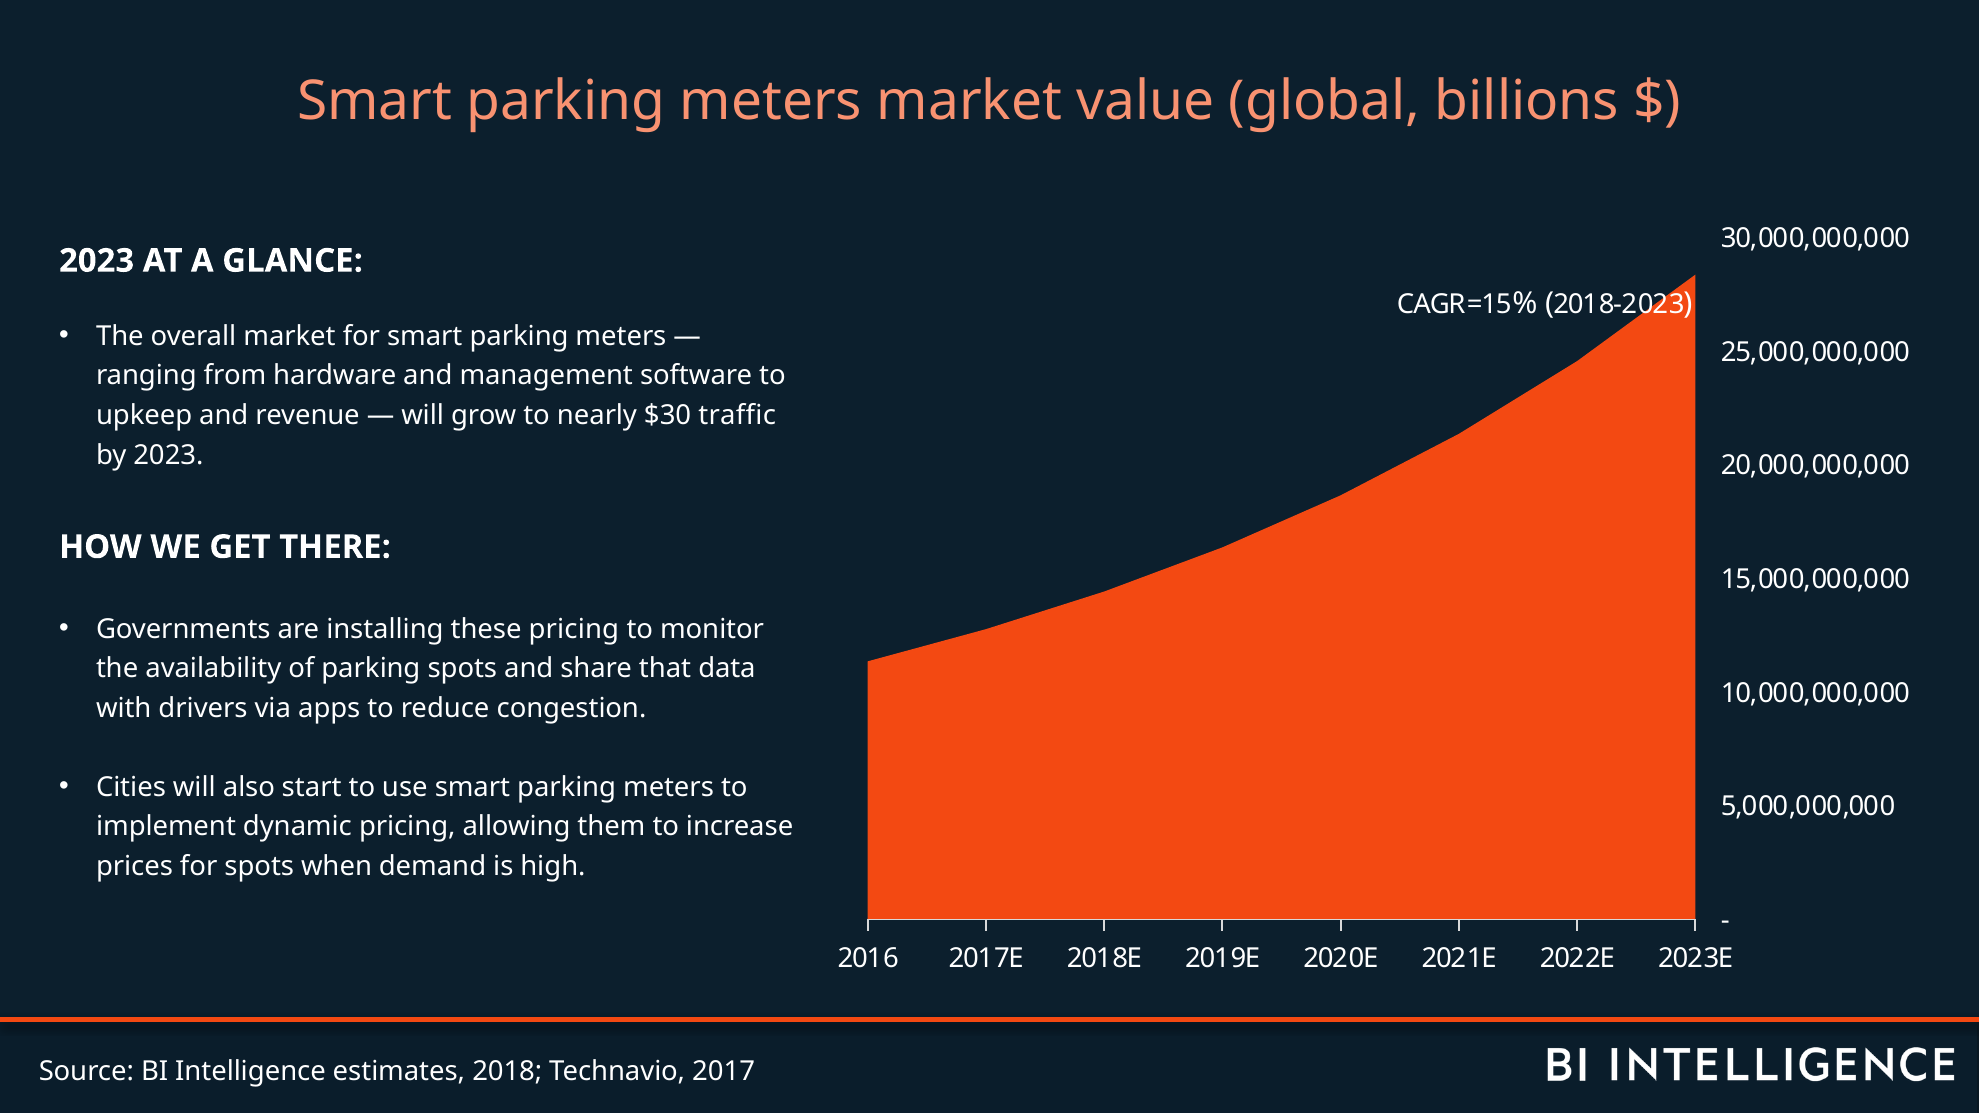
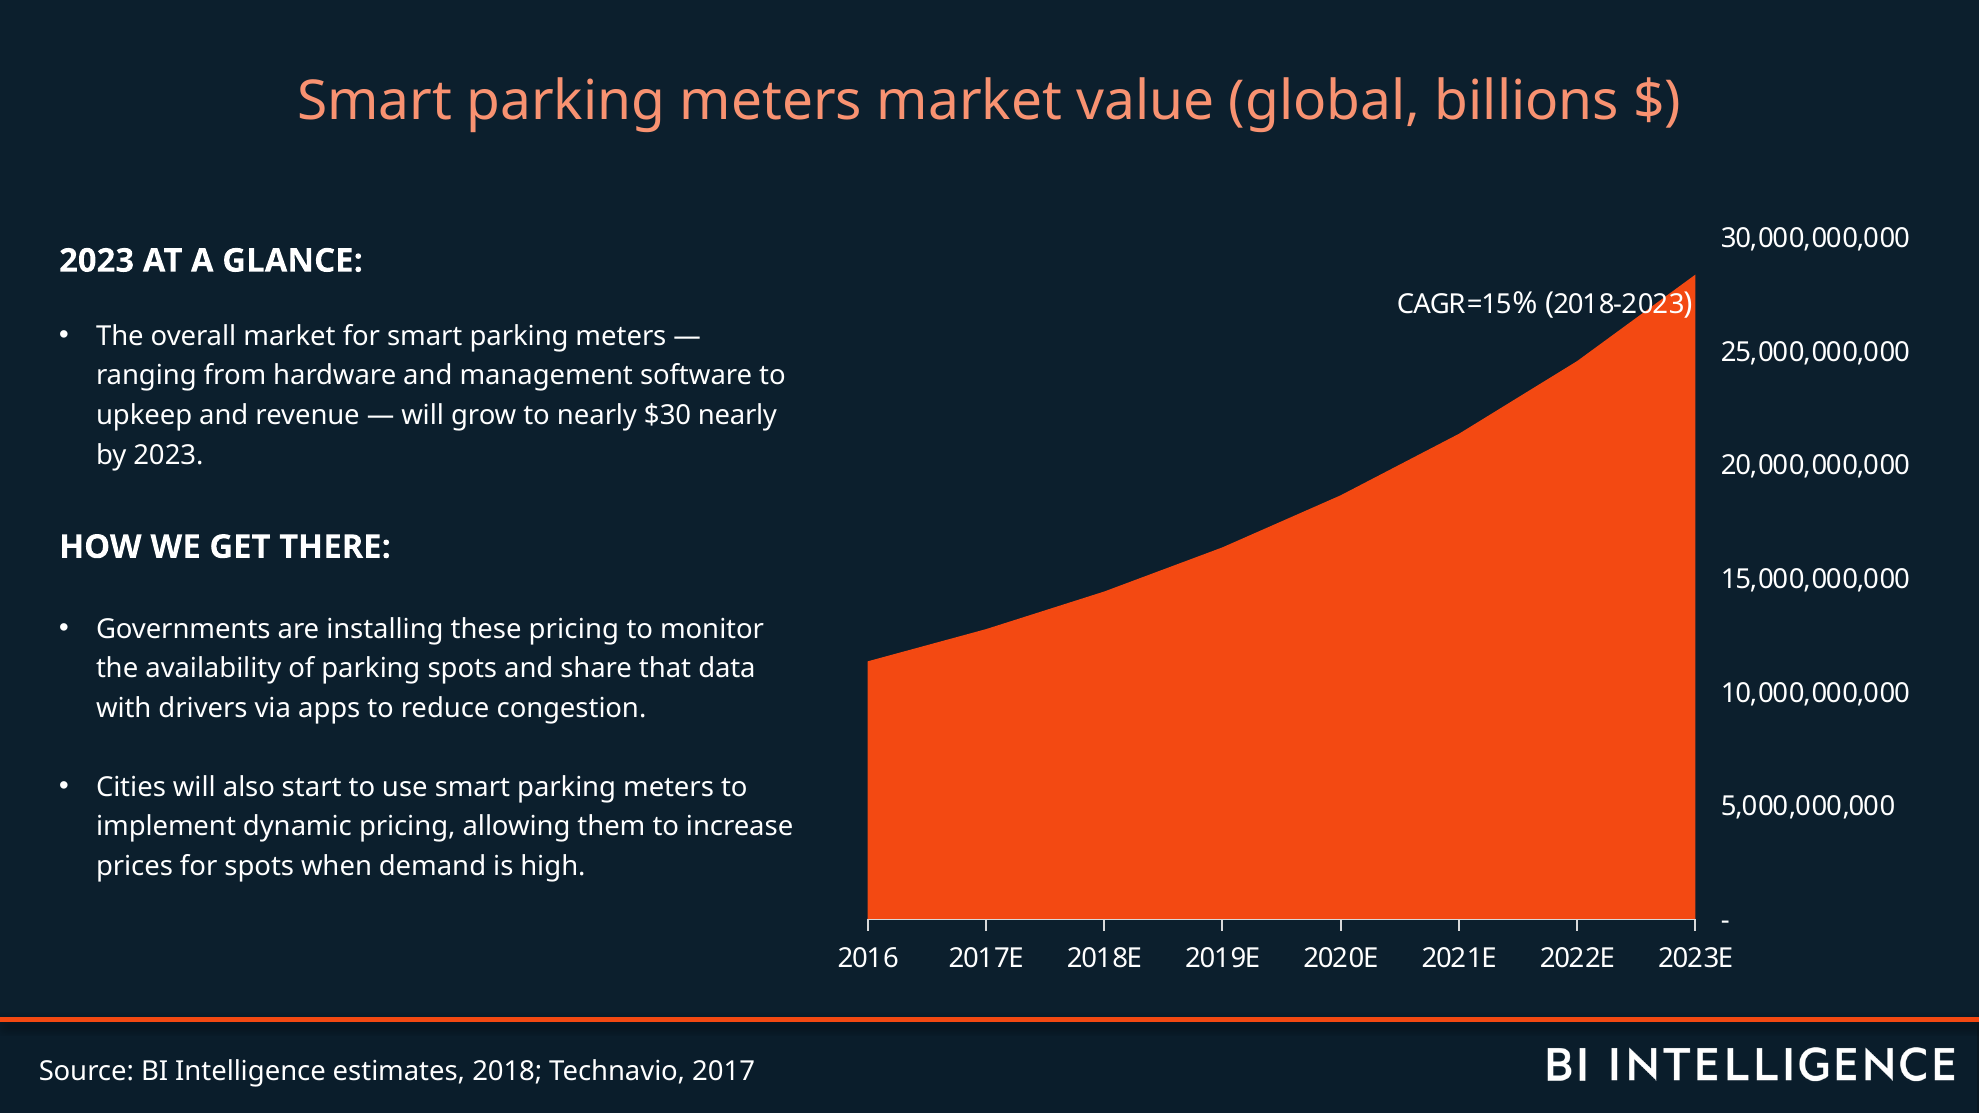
$30 traffic: traffic -> nearly (737, 416)
